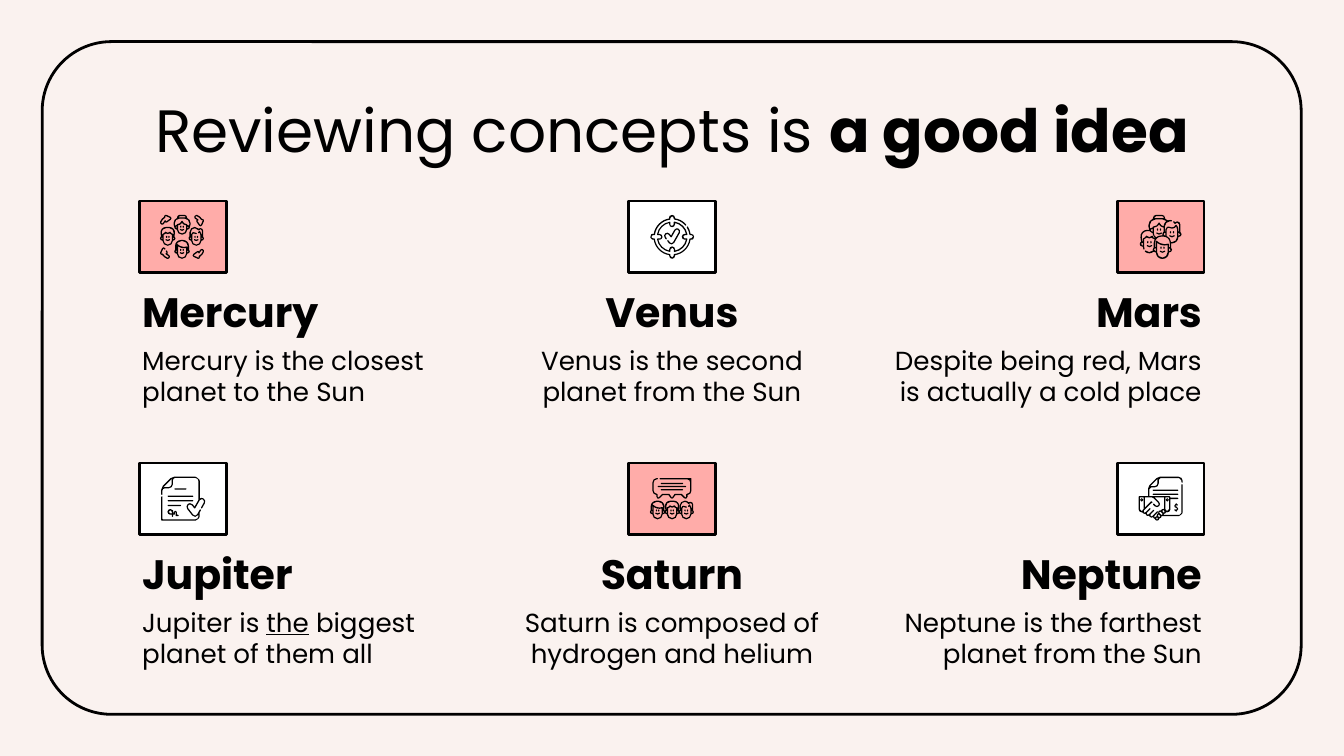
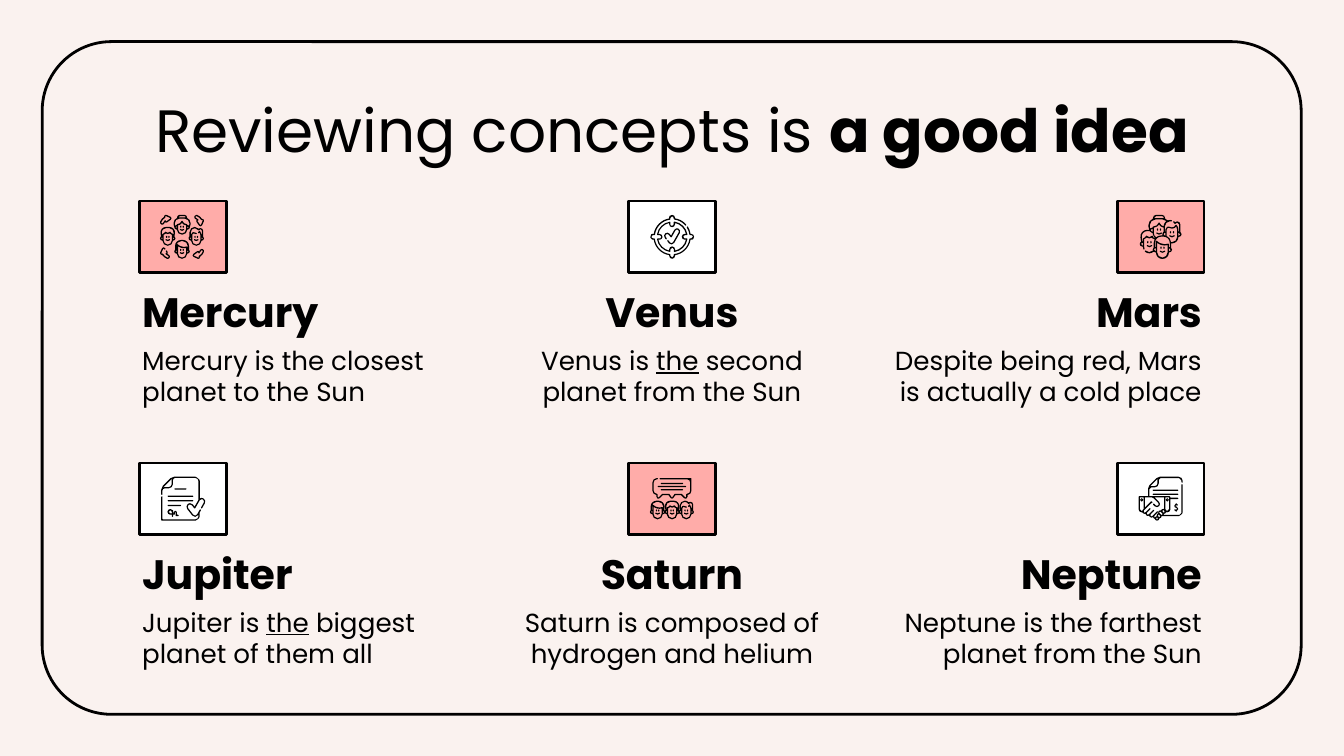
the underline: none -> present (677, 362)
